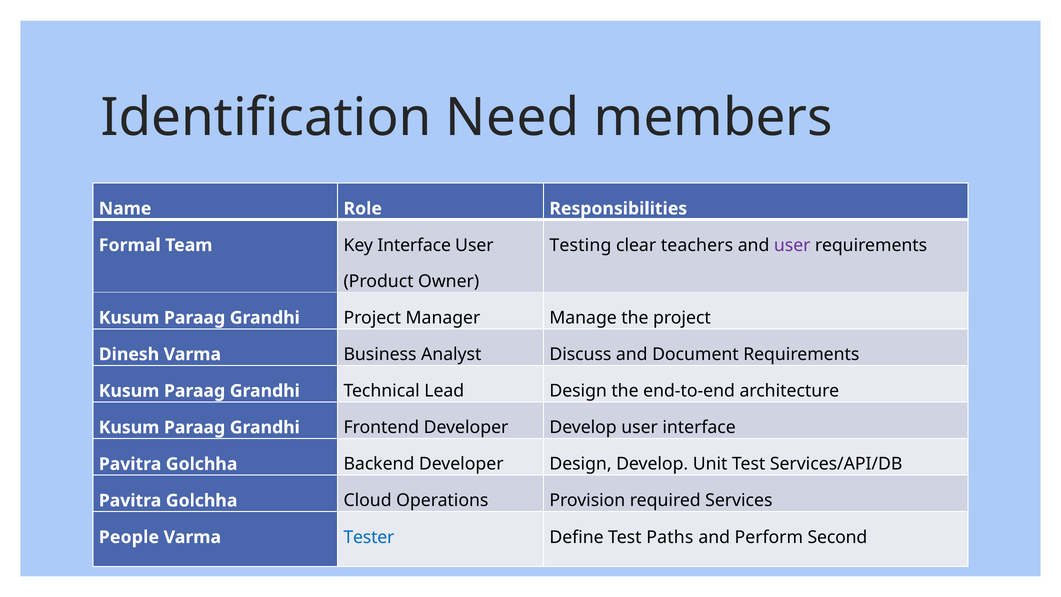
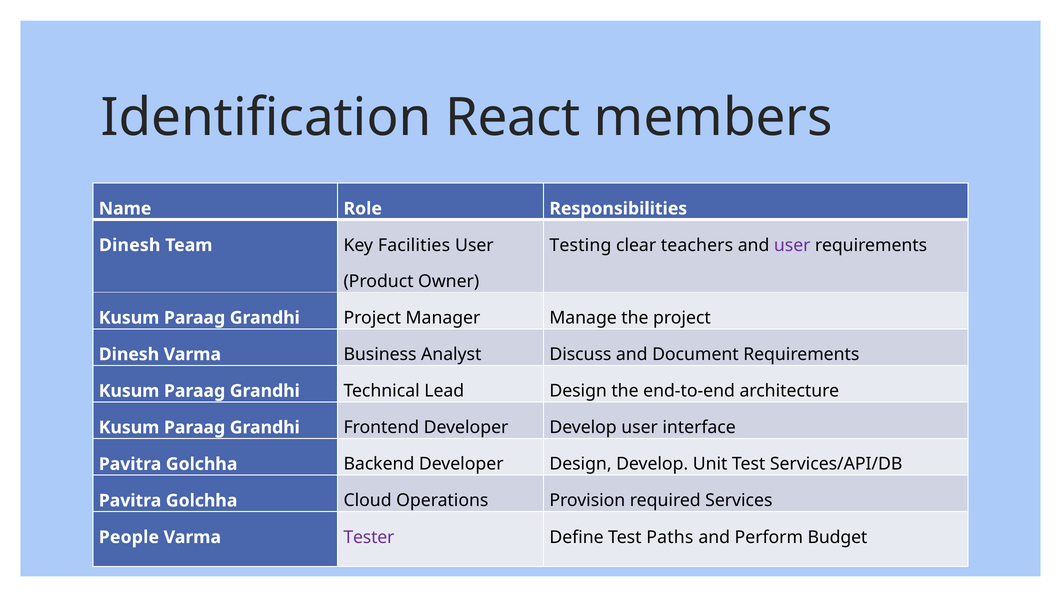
Need: Need -> React (513, 118)
Formal: Formal -> Dinesh (130, 245)
Key Interface: Interface -> Facilities (414, 245)
Tester colour: blue -> purple (369, 537)
Second: Second -> Budget (837, 537)
